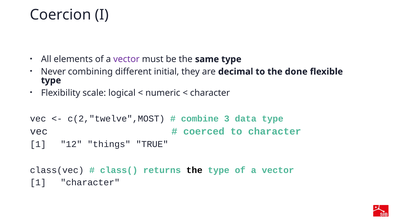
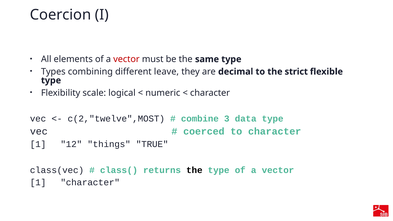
vector colour: purple -> red (126, 59)
Never: Never -> Types (53, 72)
initial: initial -> leave (166, 72)
done: done -> strict (296, 72)
